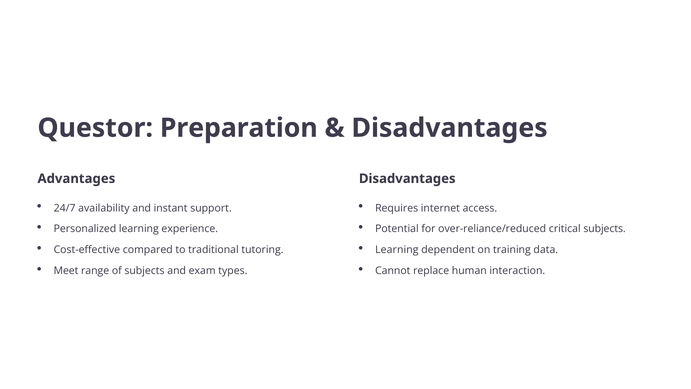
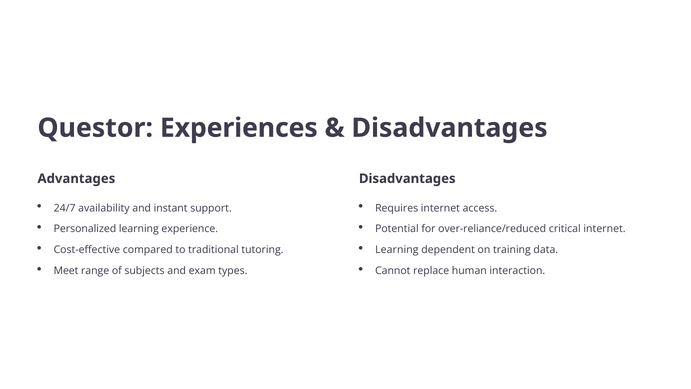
Preparation: Preparation -> Experiences (239, 128)
critical subjects: subjects -> internet (605, 229)
